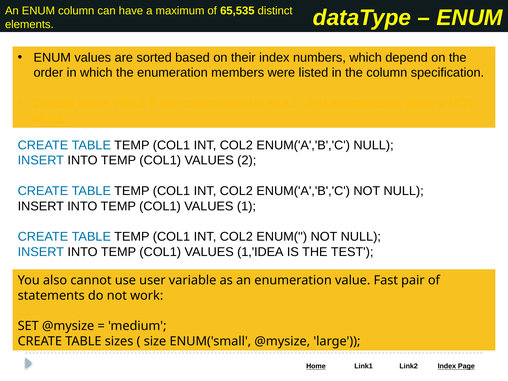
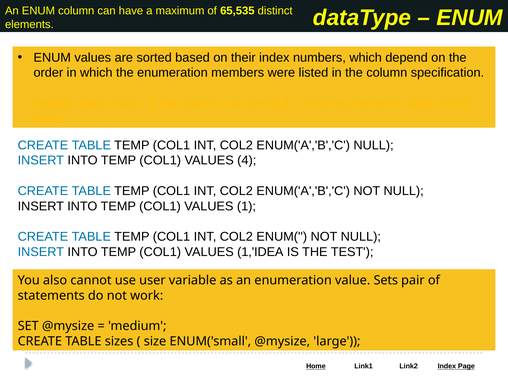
2: 2 -> 4 (247, 160)
Fast: Fast -> Sets (386, 280)
